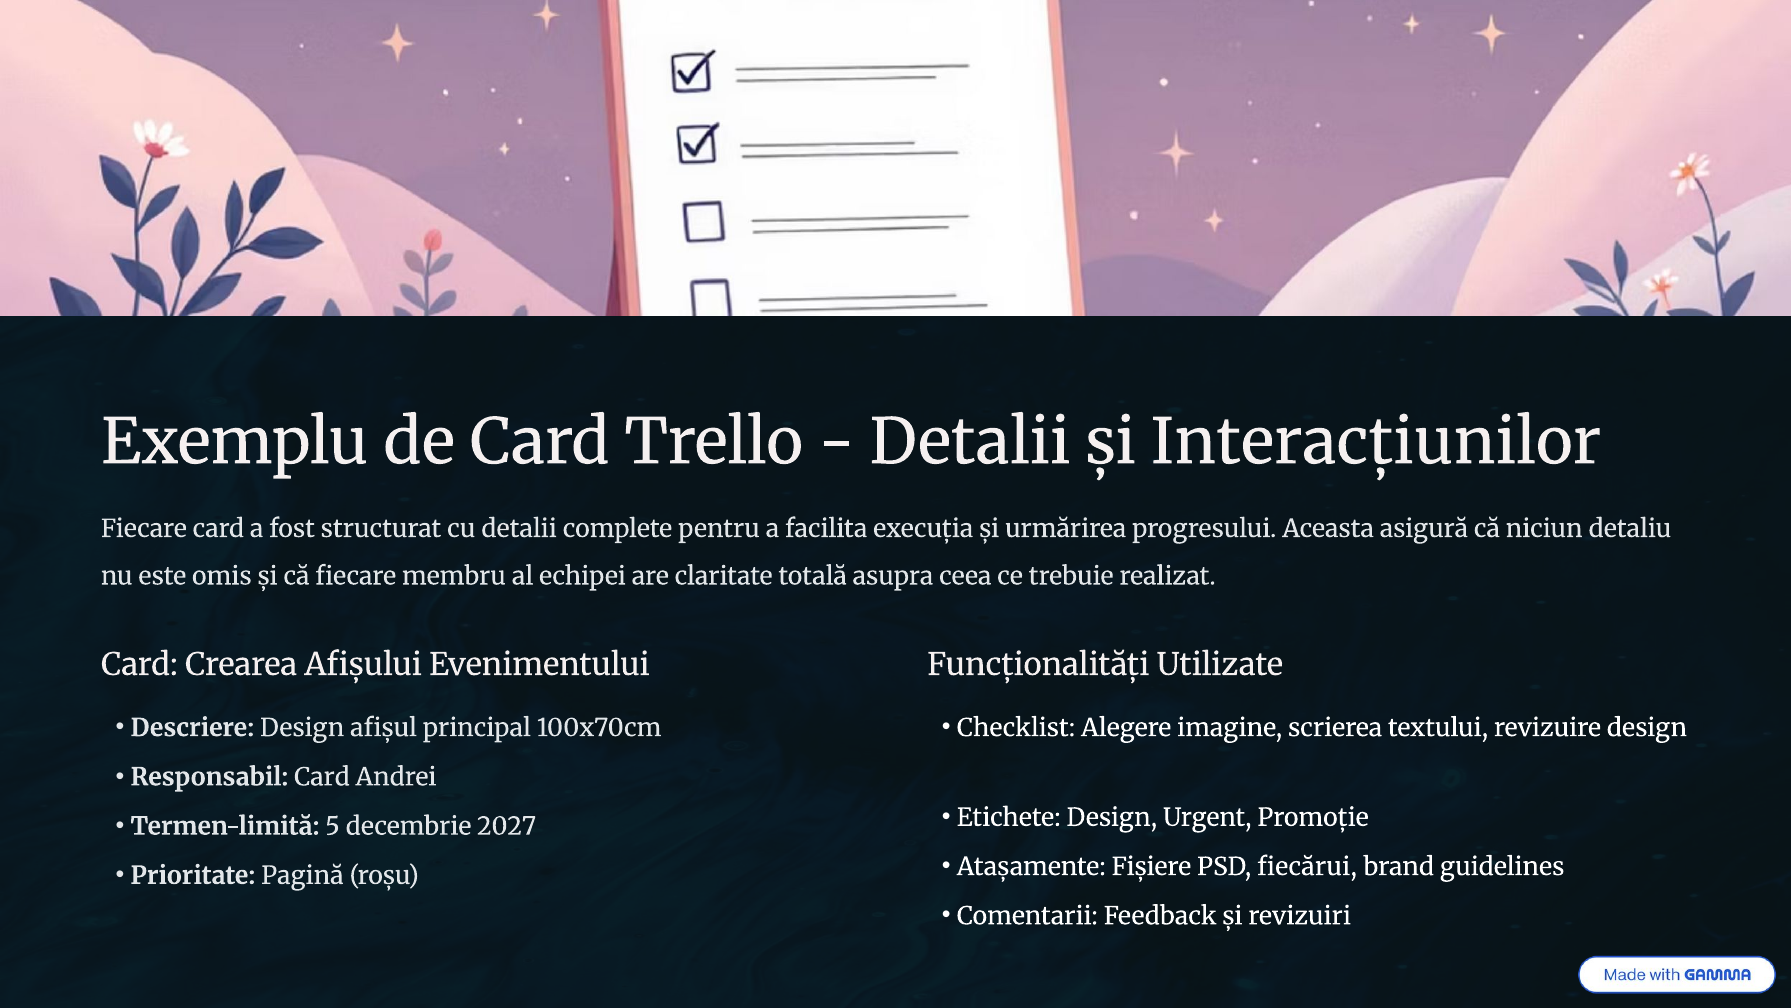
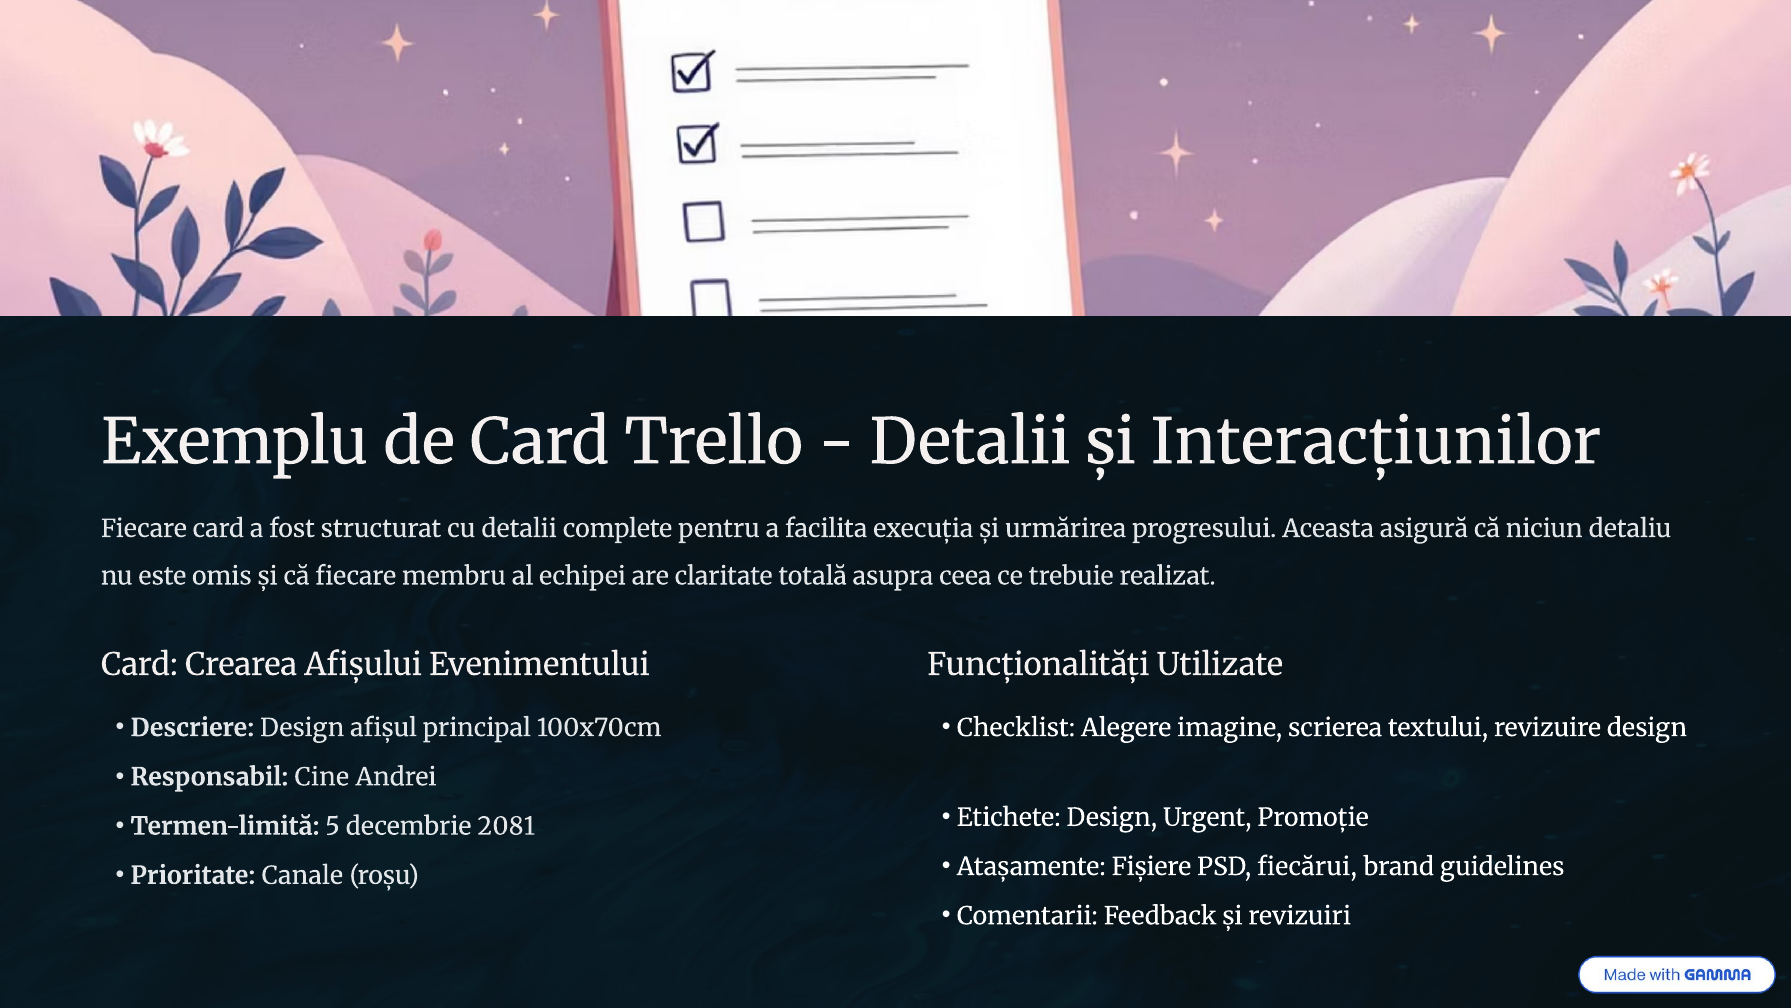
Responsabil Card: Card -> Cine (322, 777)
2027: 2027 -> 2081 (506, 826)
Pagină: Pagină -> Canale (302, 875)
